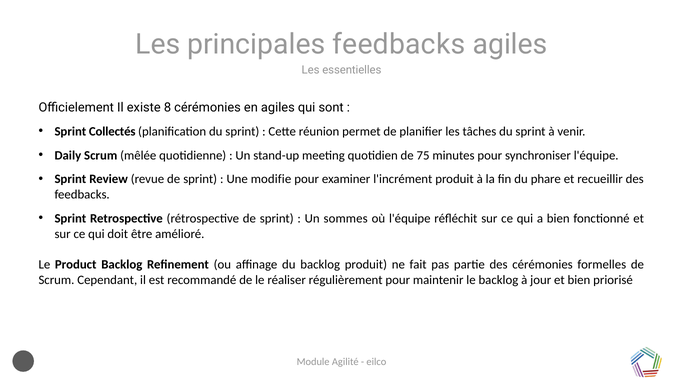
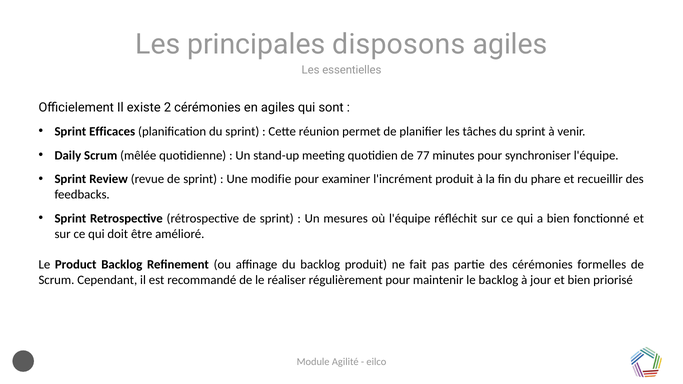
principales feedbacks: feedbacks -> disposons (399, 45)
8: 8 -> 2 (167, 108)
Collectés: Collectés -> Efficaces (112, 131)
75: 75 -> 77 (423, 155)
sommes: sommes -> mesures (346, 219)
